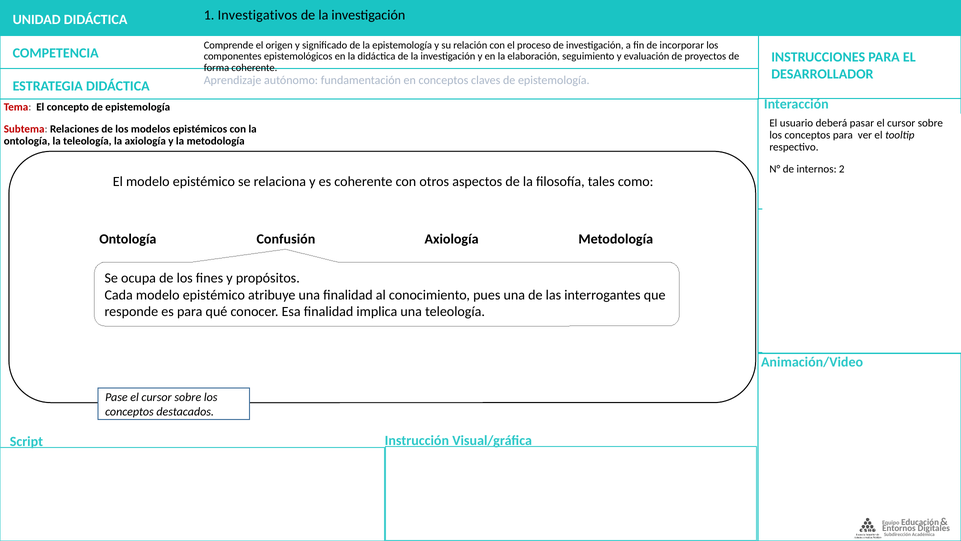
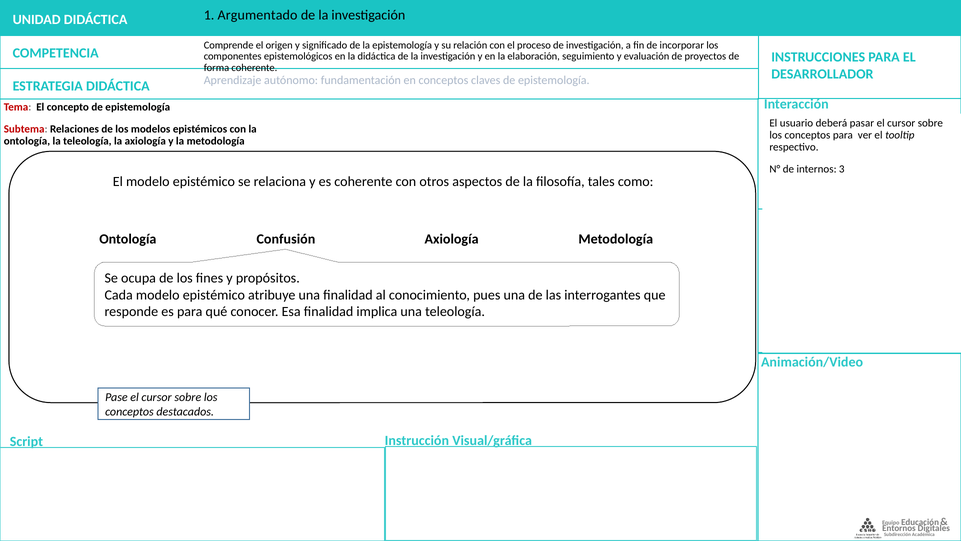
Investigativos: Investigativos -> Argumentado (258, 15)
2: 2 -> 3 (842, 169)
